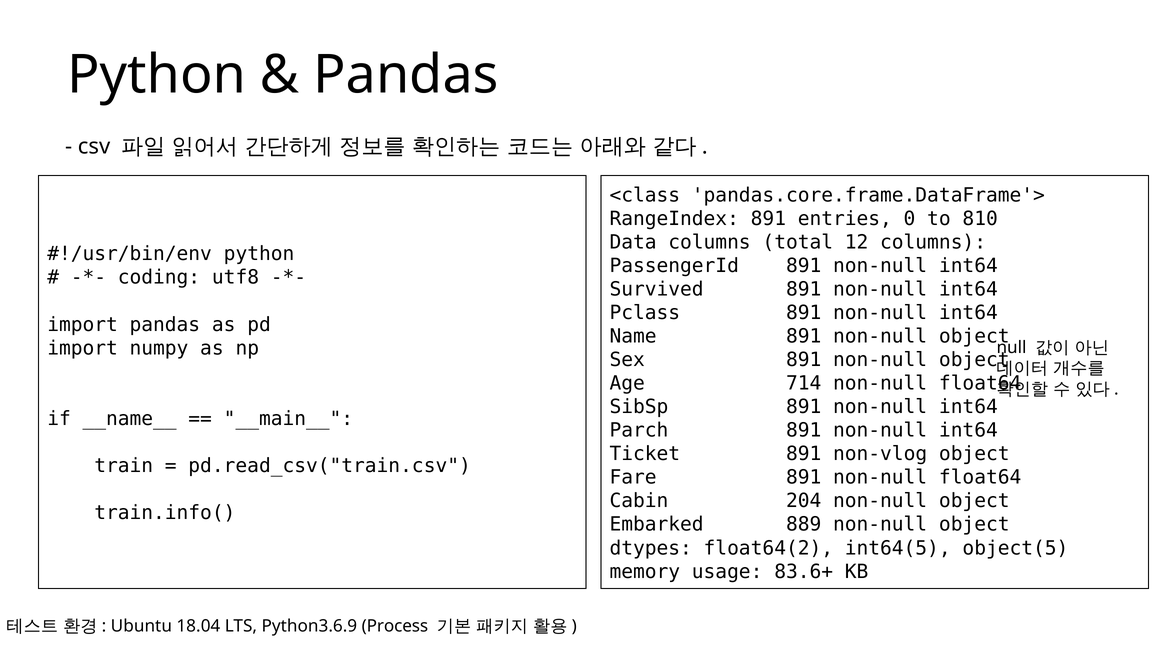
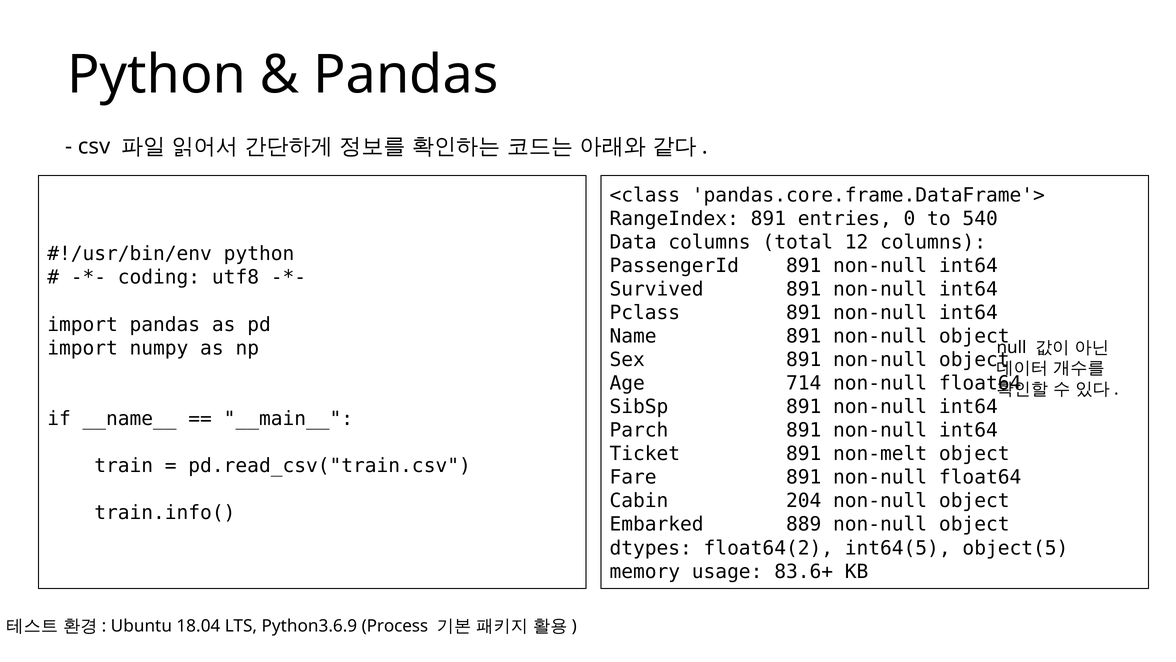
810: 810 -> 540 (980, 219)
non-vlog: non-vlog -> non-melt (880, 454)
